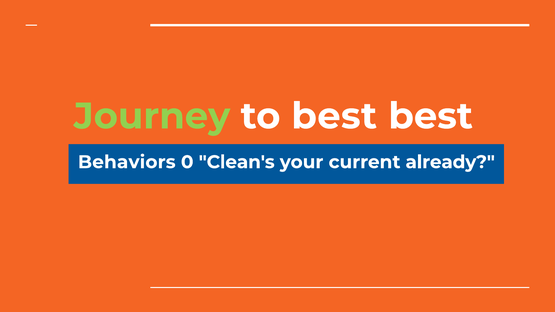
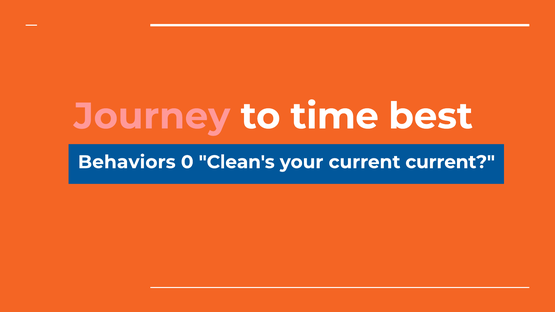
Journey colour: light green -> pink (152, 116)
to best: best -> time (335, 116)
current already: already -> current (450, 162)
